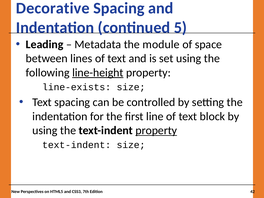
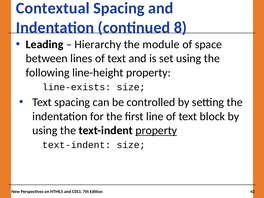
Decorative: Decorative -> Contextual (53, 8)
5: 5 -> 8 (180, 28)
Metadata: Metadata -> Hierarchy (98, 44)
line-height underline: present -> none (98, 73)
